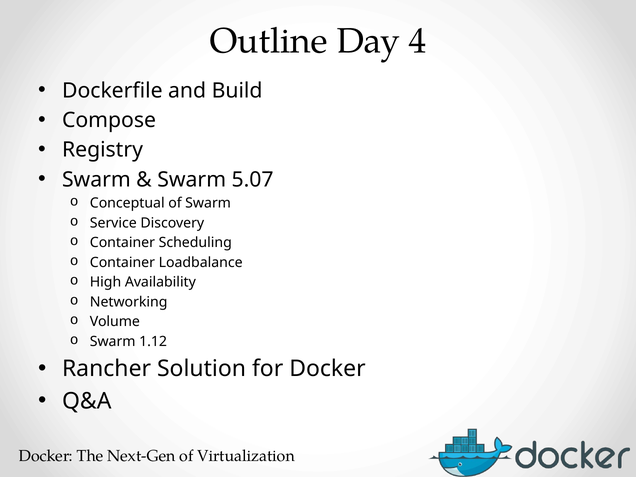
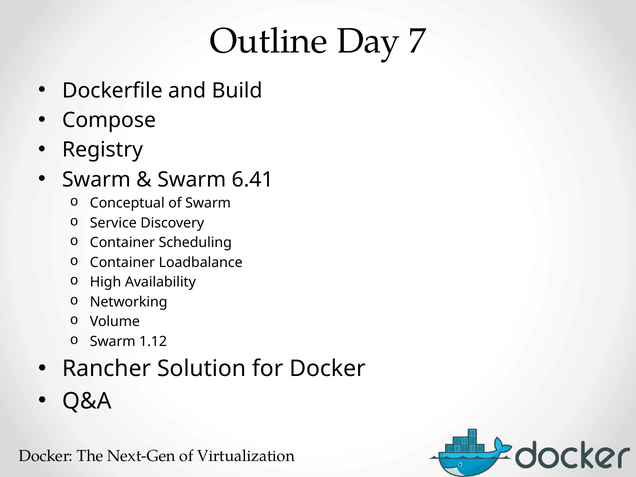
4: 4 -> 7 (417, 41)
5.07: 5.07 -> 6.41 (253, 180)
